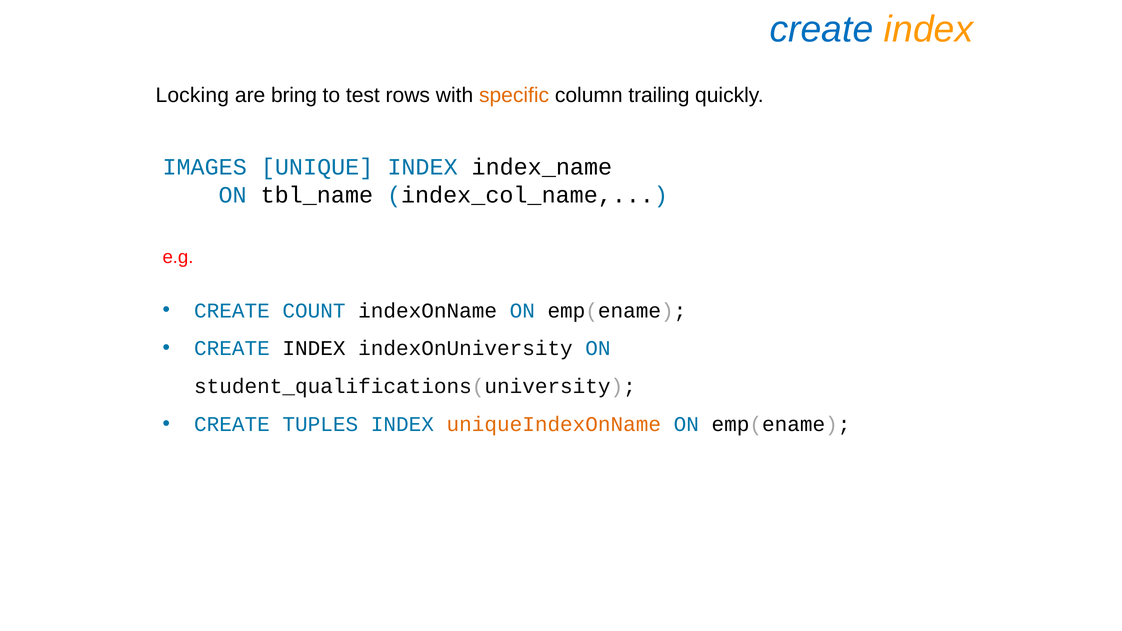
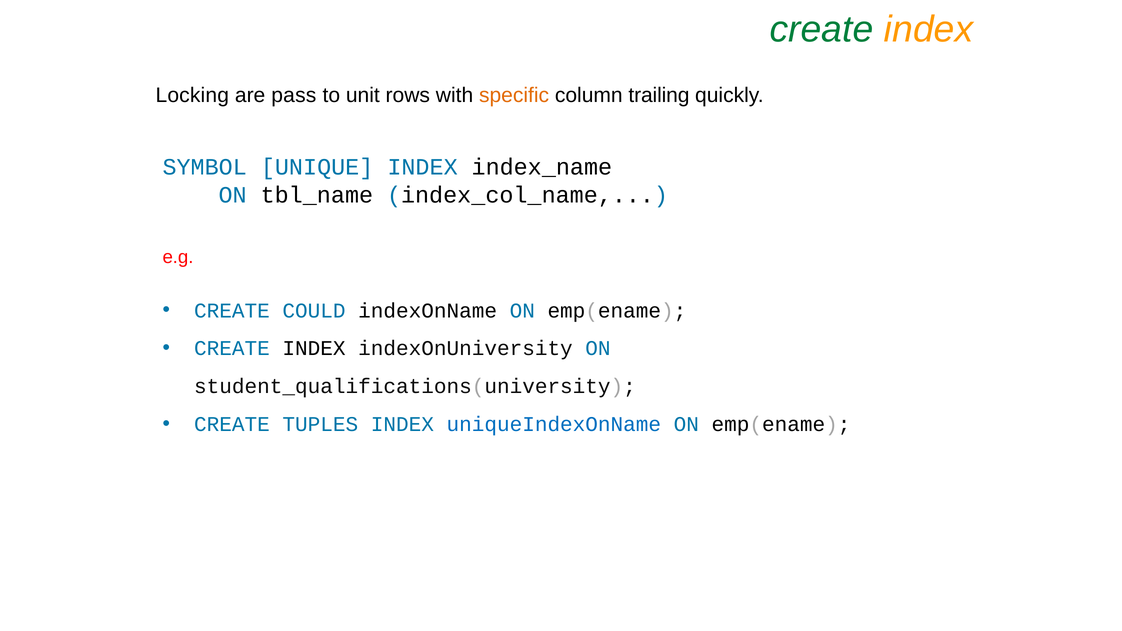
create colour: blue -> green (821, 29)
bring: bring -> pass (294, 95)
test: test -> unit (363, 95)
IMAGES: IMAGES -> SYMBOL (205, 167)
COUNT: COUNT -> COULD (314, 311)
uniqueIndexOnName colour: orange -> blue (554, 424)
